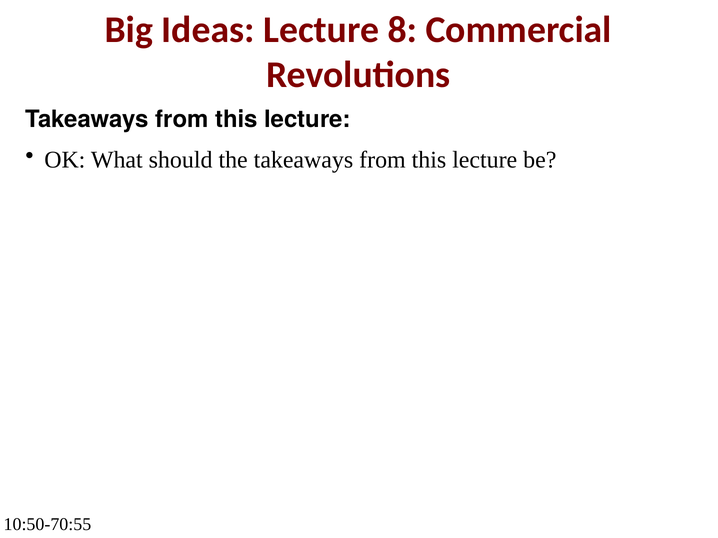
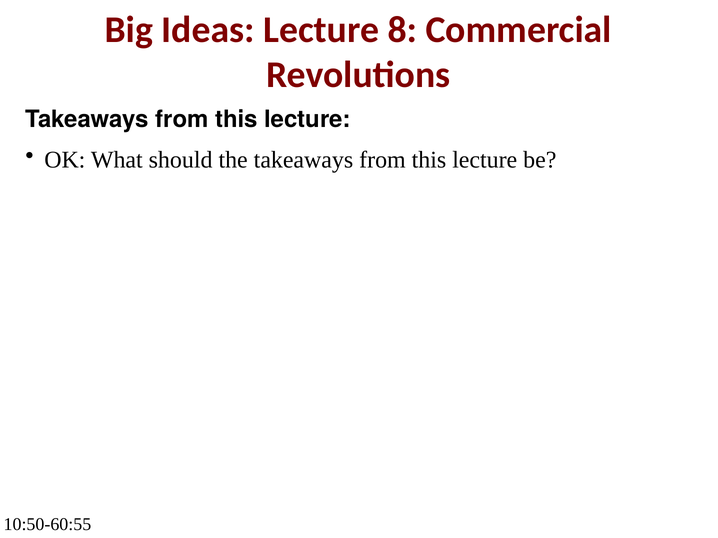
10:50-70:55: 10:50-70:55 -> 10:50-60:55 (47, 525)
